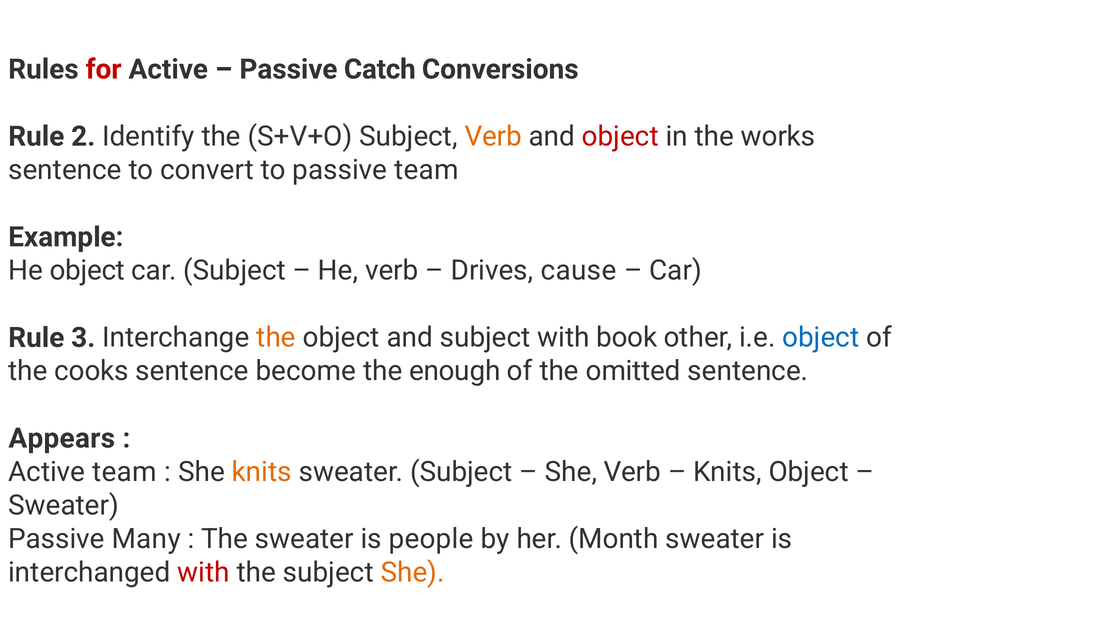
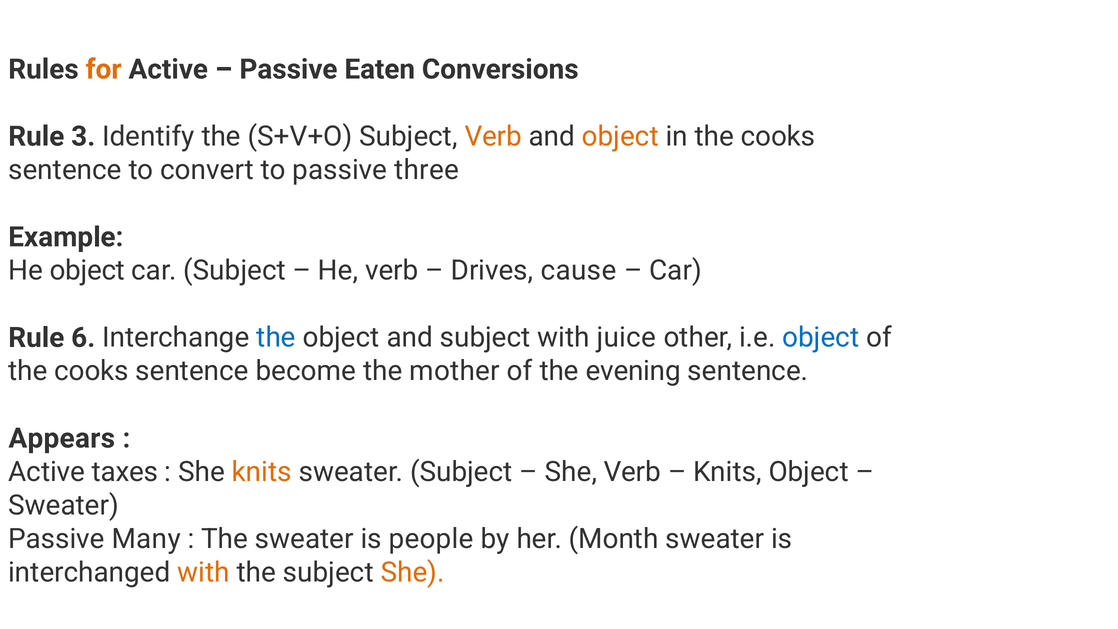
for colour: red -> orange (104, 69)
Catch: Catch -> Eaten (380, 69)
2: 2 -> 3 (83, 136)
object colour: red -> orange (620, 136)
in the works: works -> cooks (778, 136)
passive team: team -> three (427, 170)
3: 3 -> 6 (83, 338)
the colour: orange -> blue (276, 338)
book: book -> juice (626, 338)
enough: enough -> mother (454, 371)
omitted: omitted -> evening (633, 371)
Active team: team -> taxes (125, 472)
with colour: red -> orange (204, 572)
